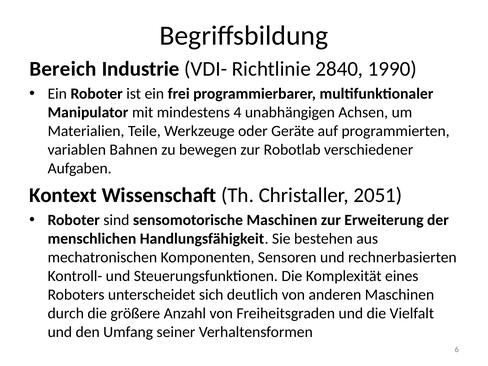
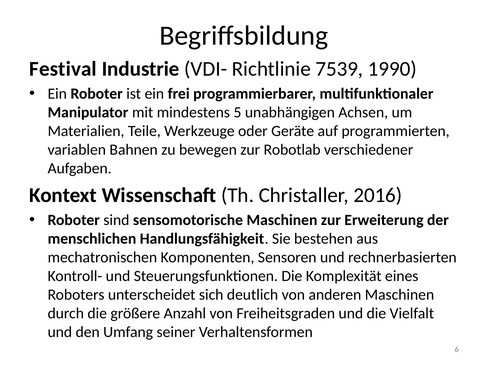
Bereich: Bereich -> Festival (63, 69)
2840: 2840 -> 7539 (339, 69)
4: 4 -> 5 (237, 112)
2051: 2051 -> 2016 (378, 195)
